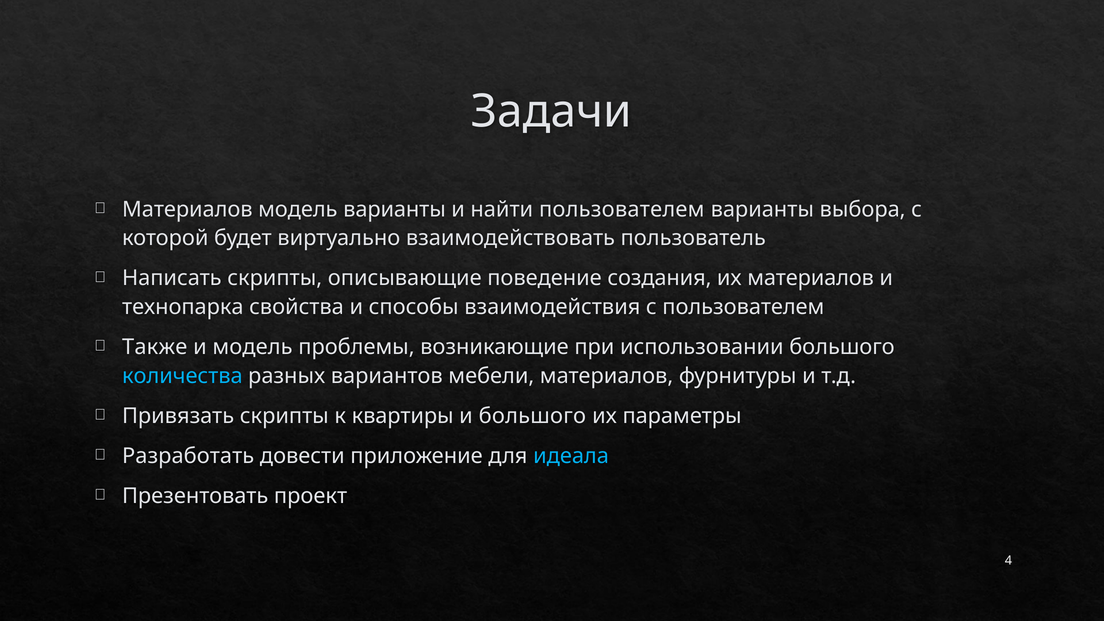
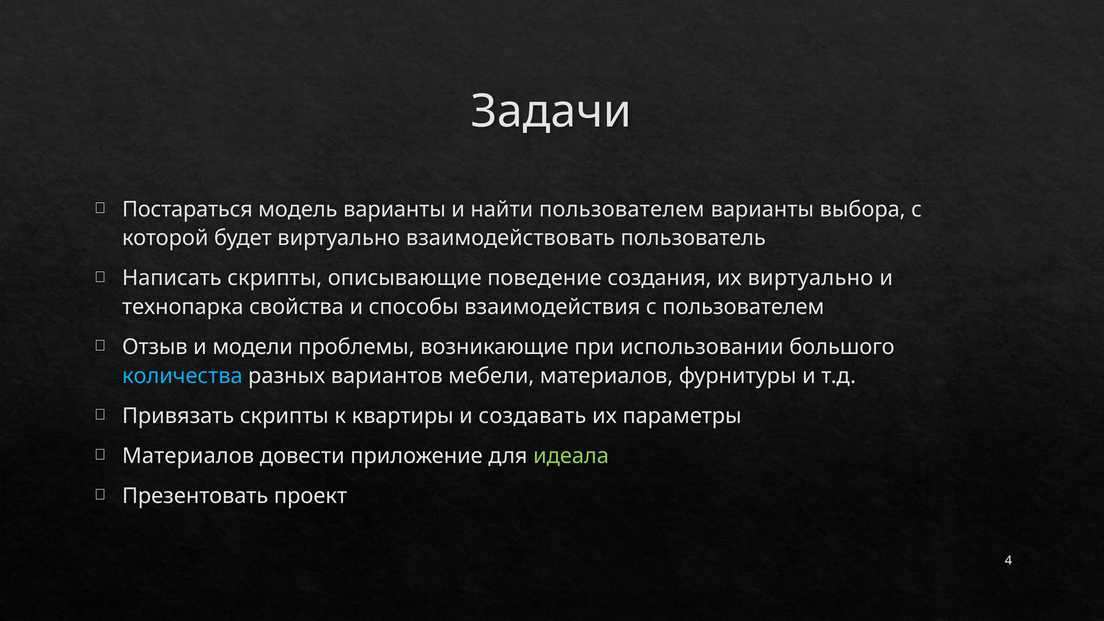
Материалов: Материалов -> Постараться (187, 209)
их материалов: материалов -> виртуально (810, 278)
Также: Также -> Отзыв (155, 347)
и модель: модель -> модели (253, 347)
и большого: большого -> создавать (532, 416)
Разработать: Разработать -> Материалов (188, 456)
идеала colour: light blue -> light green (571, 456)
